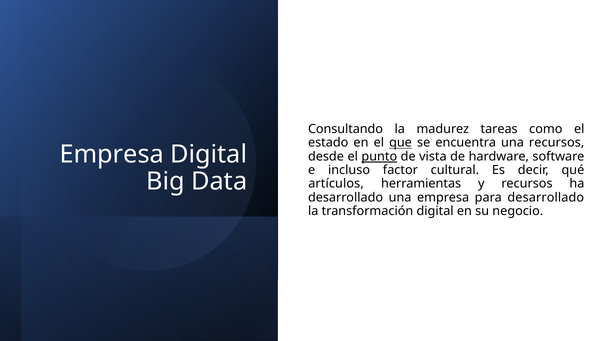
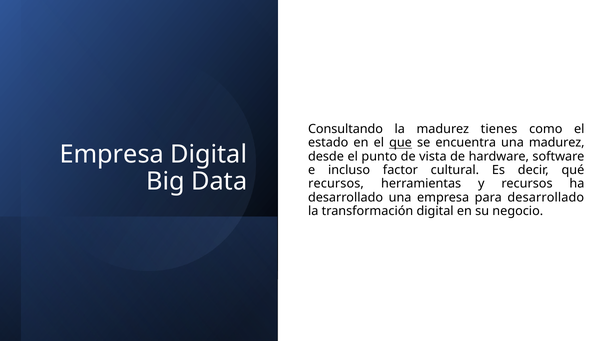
tareas: tareas -> tienes (499, 129)
una recursos: recursos -> madurez (557, 143)
punto underline: present -> none (379, 157)
artículos: artículos -> recursos (336, 184)
